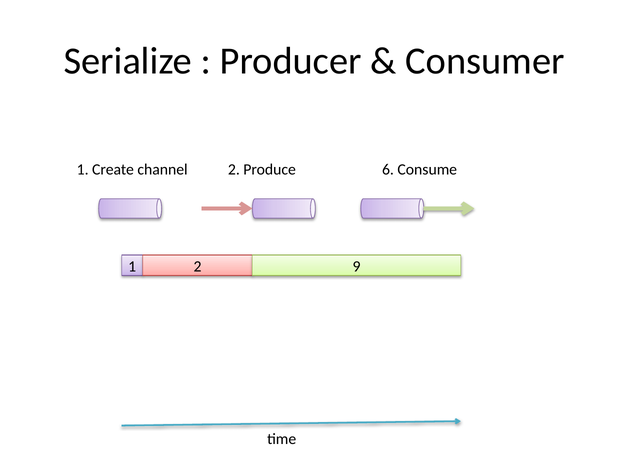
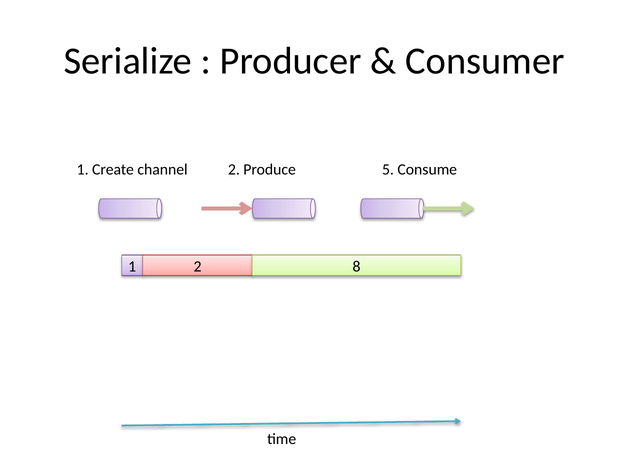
6: 6 -> 5 (388, 170)
9: 9 -> 8 (357, 266)
